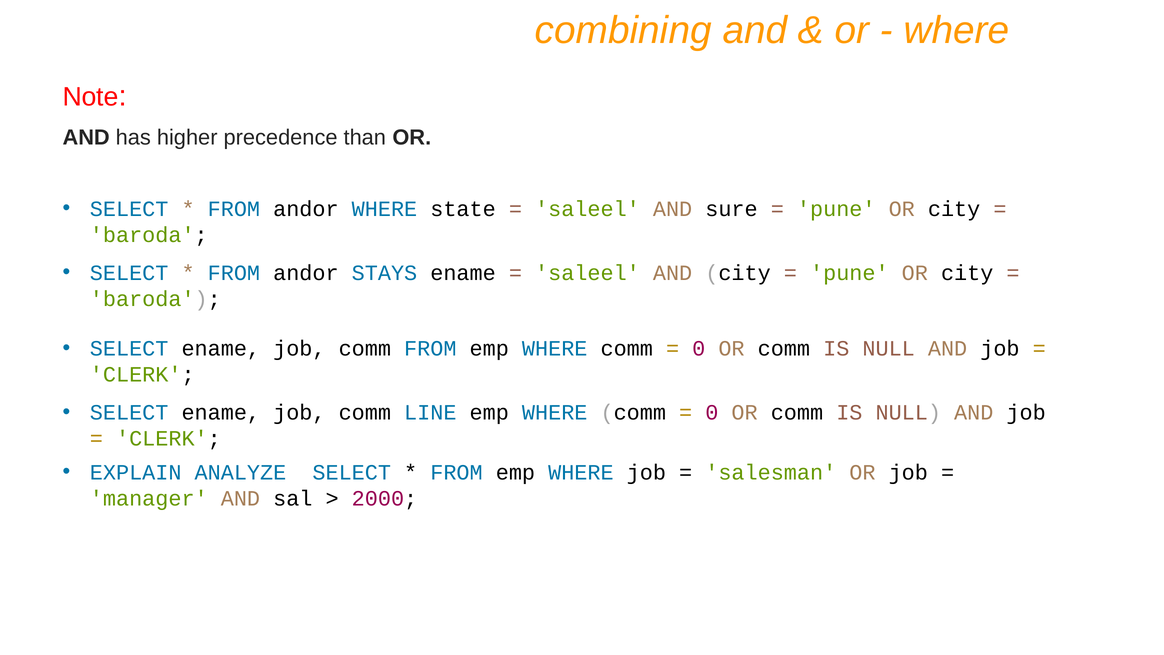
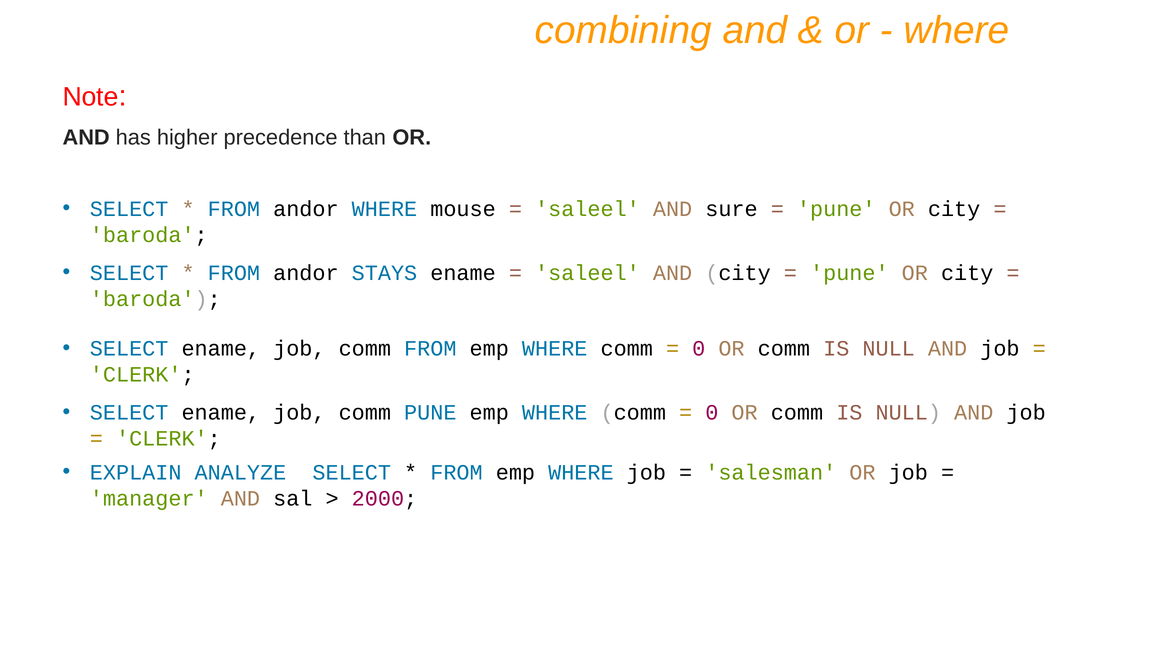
state: state -> mouse (463, 209)
comm LINE: LINE -> PUNE (430, 412)
